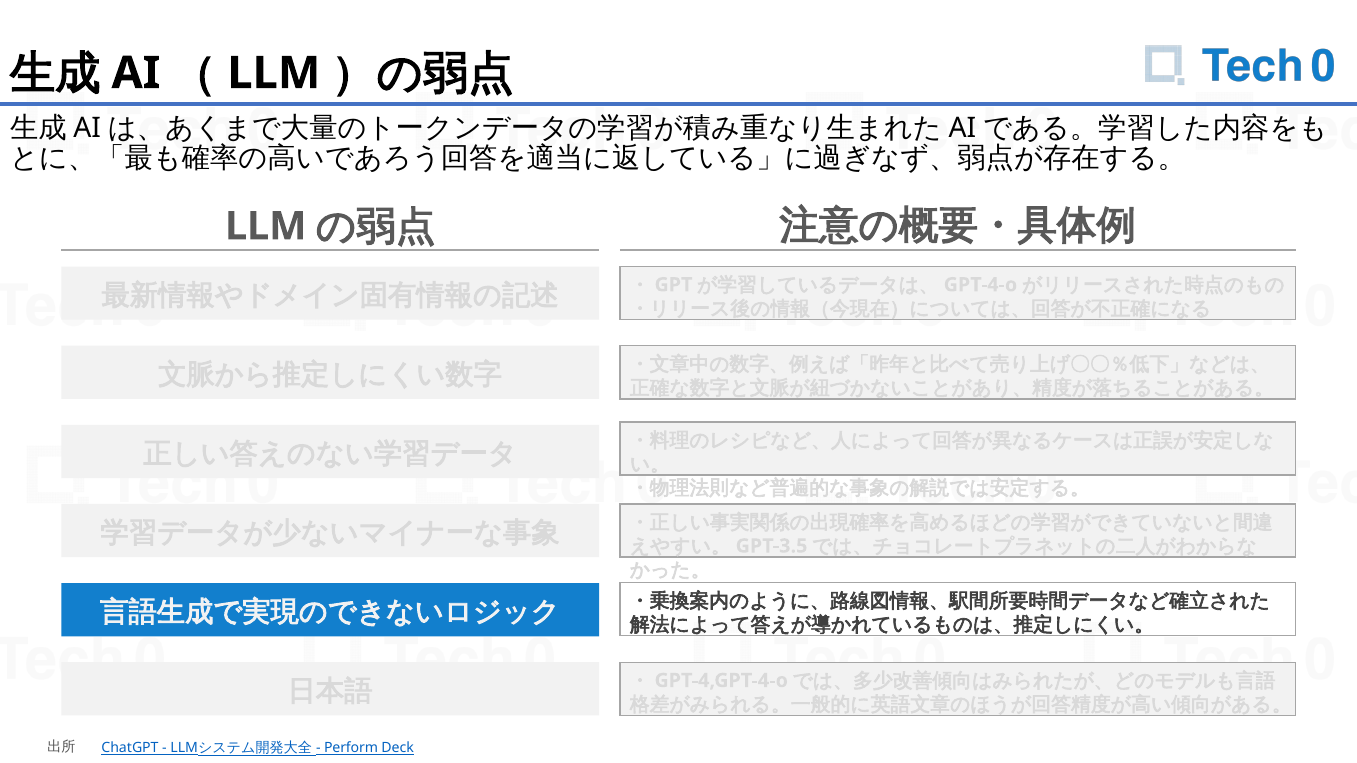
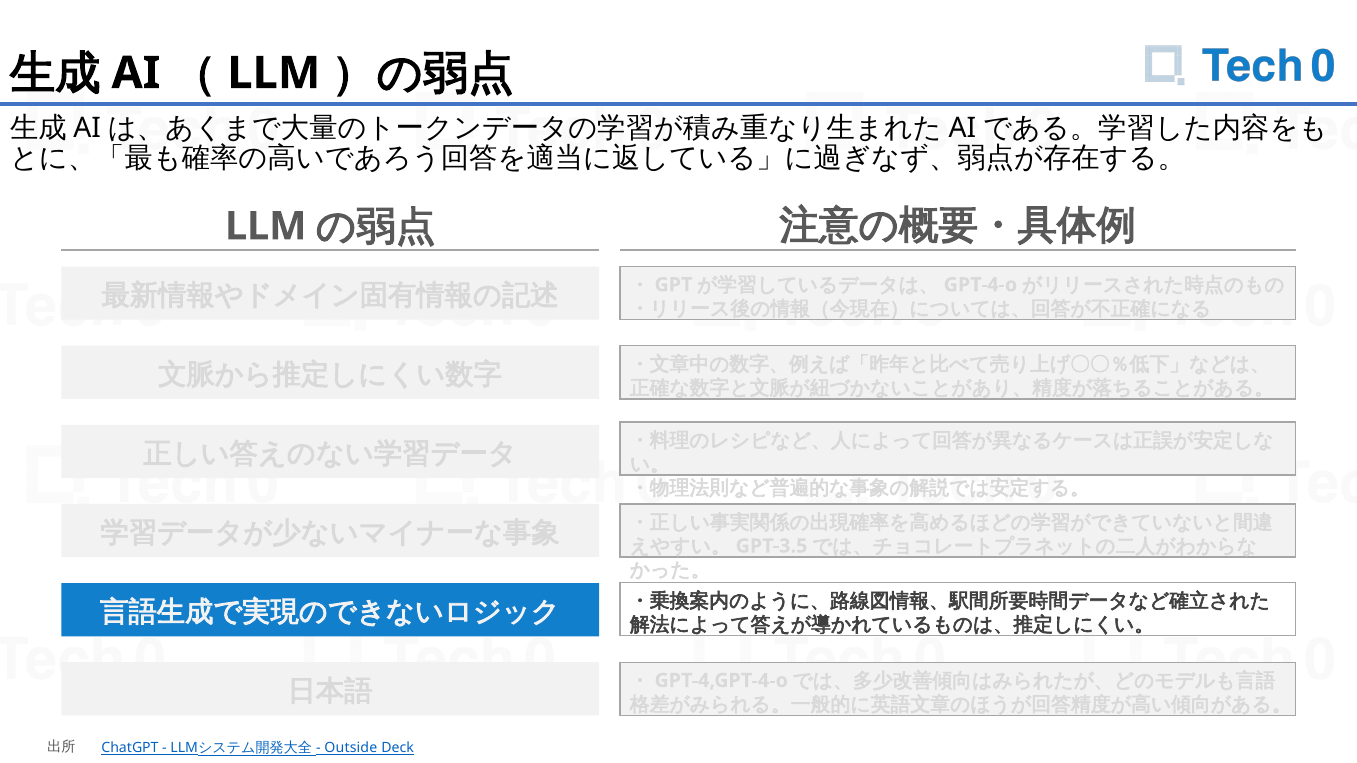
Perform: Perform -> Outside (351, 748)
